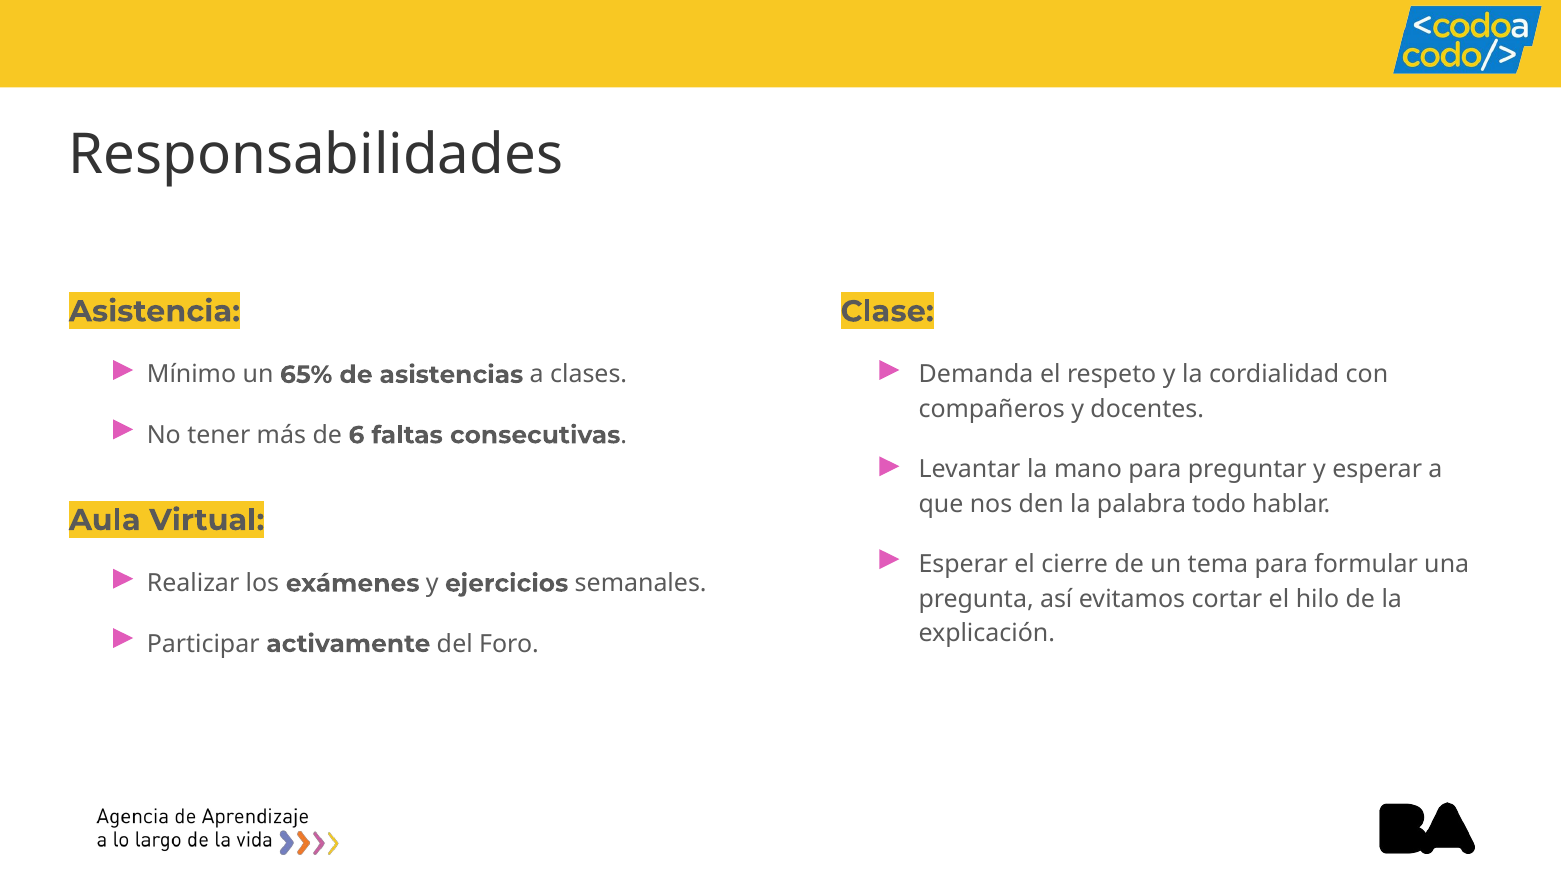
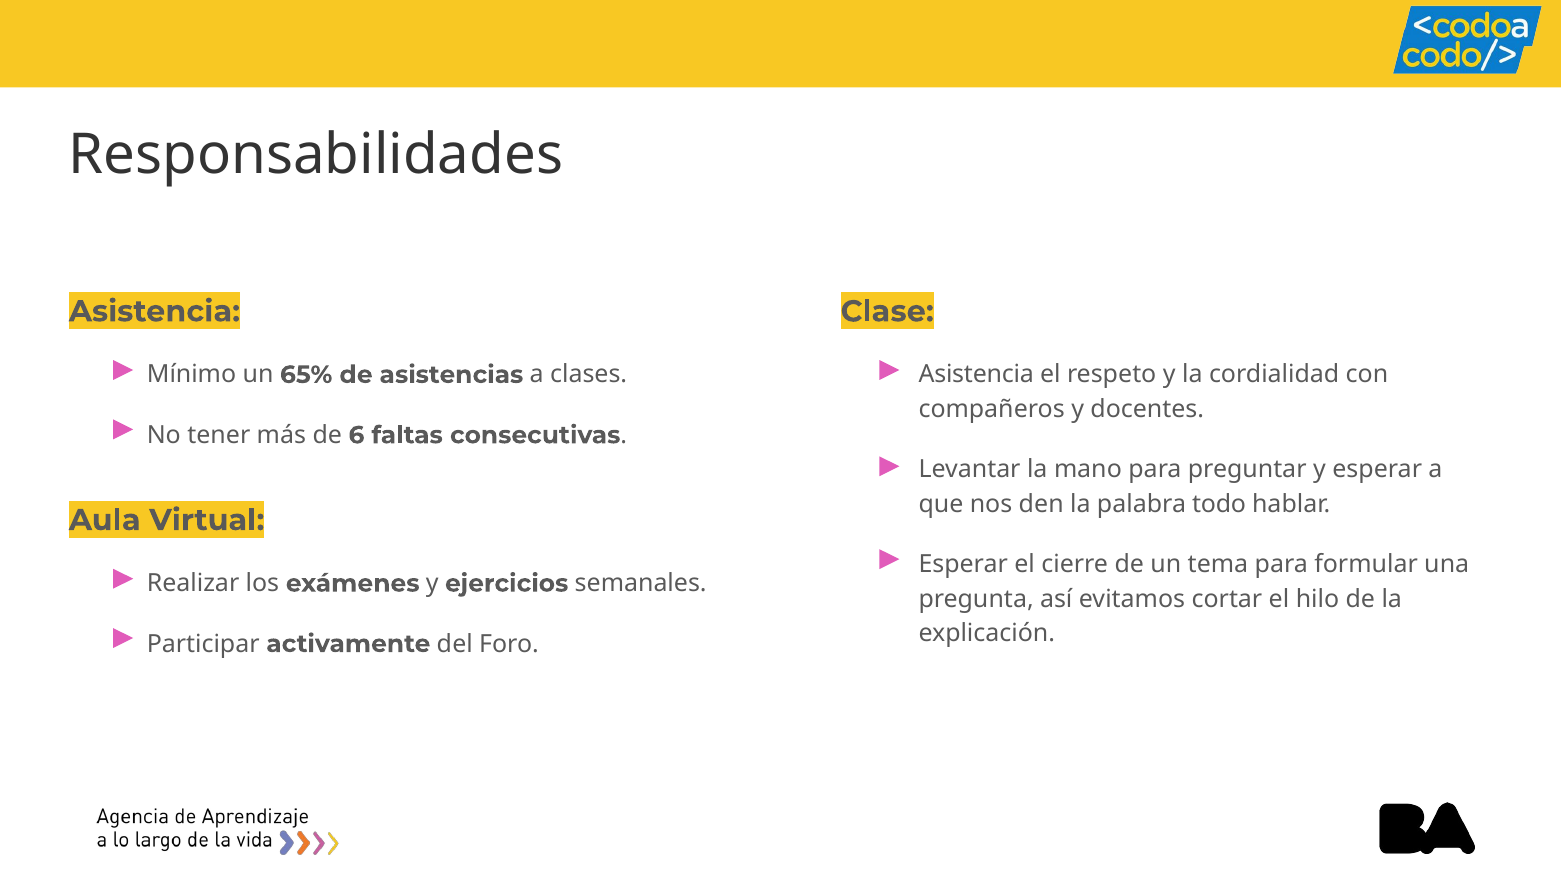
Demanda: Demanda -> Asistencia (976, 375)
